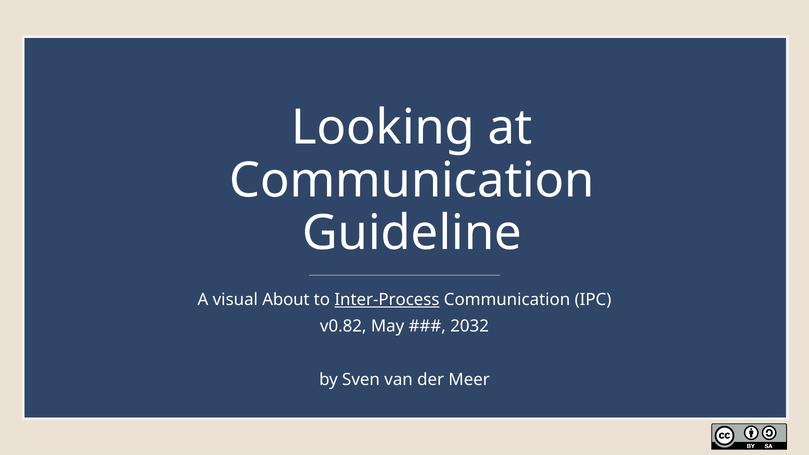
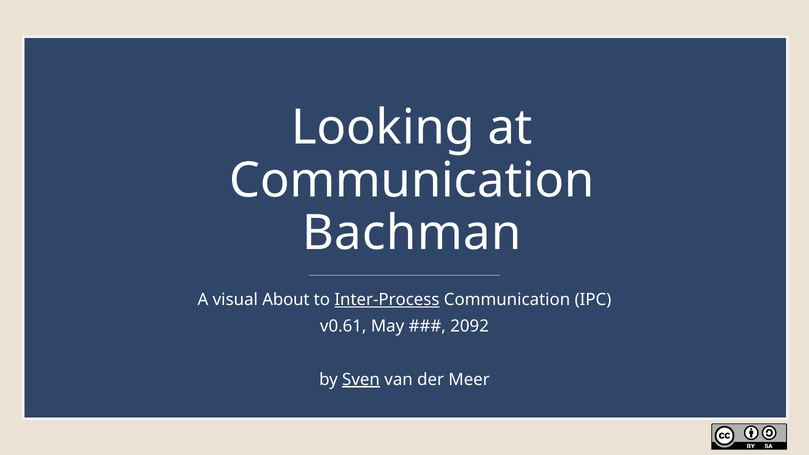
Guideline: Guideline -> Bachman (412, 233)
v0.82: v0.82 -> v0.61 (343, 326)
2032: 2032 -> 2092 (470, 326)
Sven underline: none -> present (361, 380)
